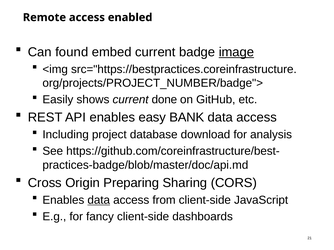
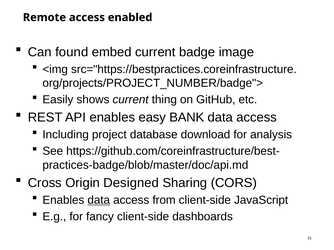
image underline: present -> none (236, 52)
done: done -> thing (164, 100)
Preparing: Preparing -> Designed (131, 183)
